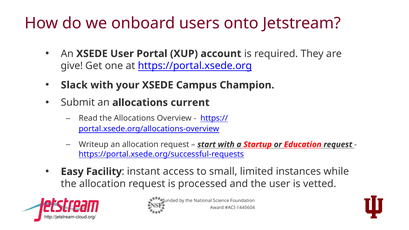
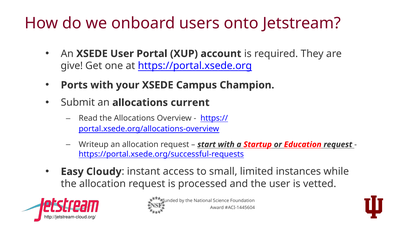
Slack: Slack -> Ports (74, 85)
Facility: Facility -> Cloudy (104, 172)
